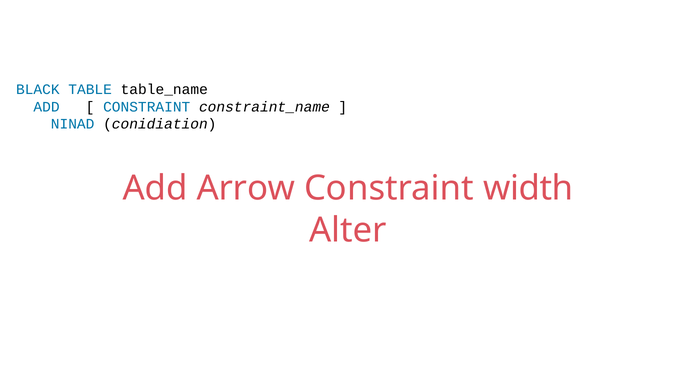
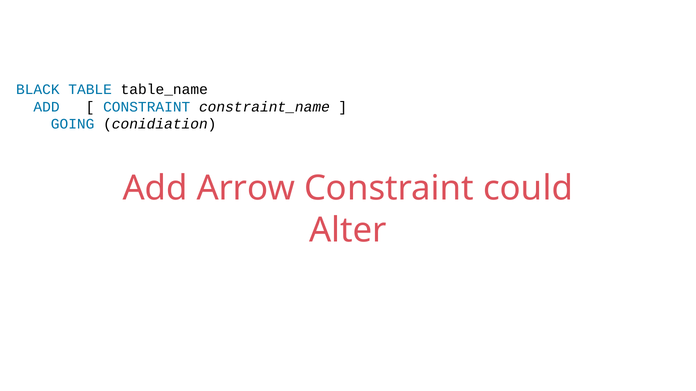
NINAD: NINAD -> GOING (73, 124)
width: width -> could (528, 189)
